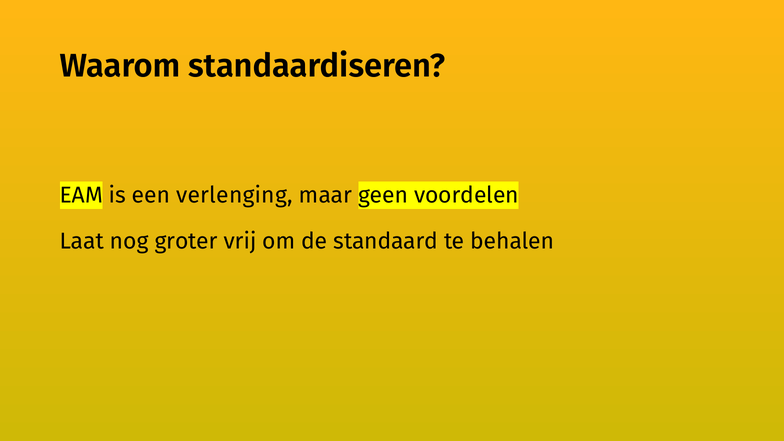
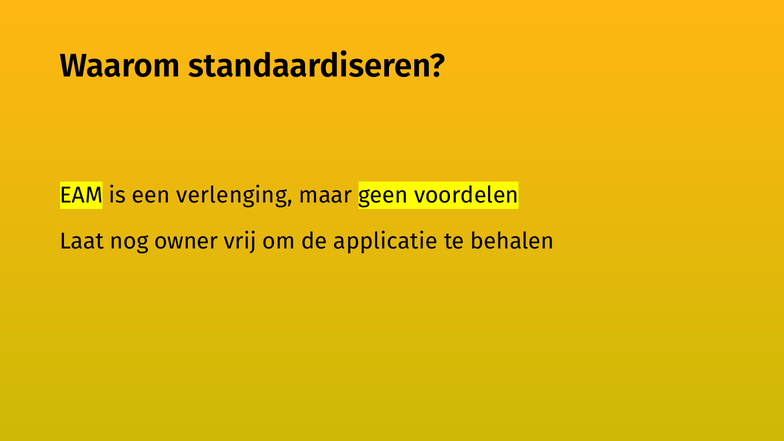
groter: groter -> owner (186, 241)
standaard: standaard -> applicatie (386, 241)
